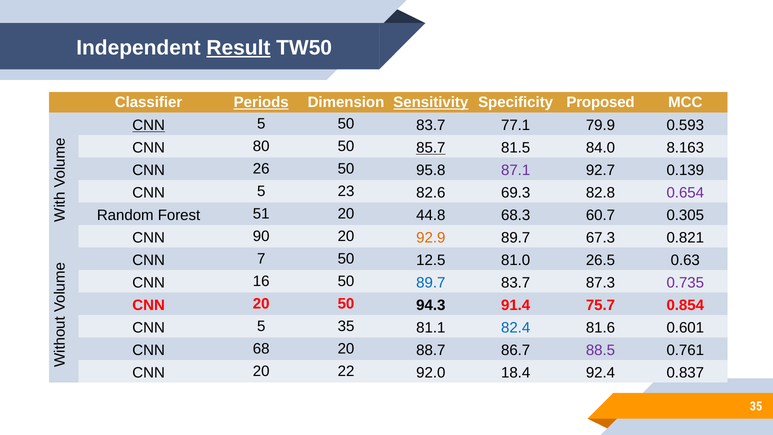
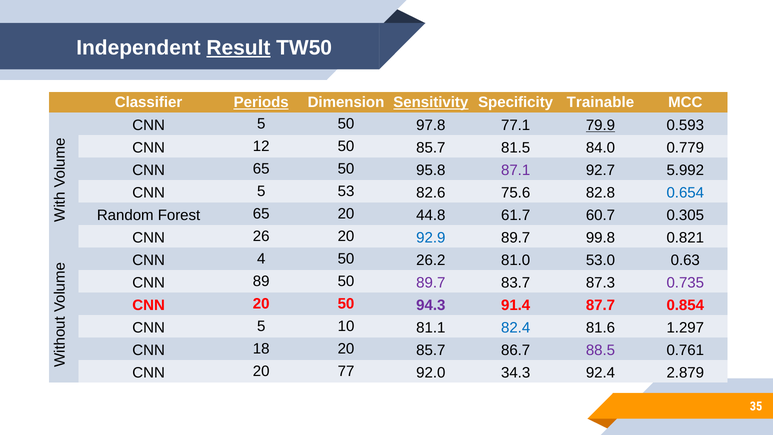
Proposed: Proposed -> Trainable (600, 102)
CNN underline: present -> none (149, 125)
50 83.7: 83.7 -> 97.8 (431, 125)
79.9 underline: none -> present (600, 125)
80: 80 -> 12 (261, 146)
85.7 underline: present -> none (431, 148)
8.163: 8.163 -> 0.779 (685, 148)
CNN 26: 26 -> 65 (261, 169)
0.139: 0.139 -> 5.992 (685, 170)
23: 23 -> 53 (346, 191)
69.3: 69.3 -> 75.6 (516, 193)
0.654 colour: purple -> blue (685, 193)
Forest 51: 51 -> 65 (261, 214)
68.3: 68.3 -> 61.7 (516, 215)
90: 90 -> 26 (261, 236)
92.9 colour: orange -> blue (431, 238)
67.3: 67.3 -> 99.8 (600, 238)
7: 7 -> 4 (261, 259)
12.5: 12.5 -> 26.2 (431, 260)
26.5: 26.5 -> 53.0 (600, 260)
16: 16 -> 89 (261, 281)
89.7 colour: blue -> purple (431, 283)
94.3 colour: black -> purple (431, 305)
75.7: 75.7 -> 87.7 (600, 305)
5 35: 35 -> 10 (346, 326)
0.601: 0.601 -> 1.297 (685, 327)
68: 68 -> 18 (261, 349)
20 88.7: 88.7 -> 85.7 (431, 350)
22: 22 -> 77 (346, 371)
18.4: 18.4 -> 34.3 (516, 372)
0.837: 0.837 -> 2.879 (685, 372)
